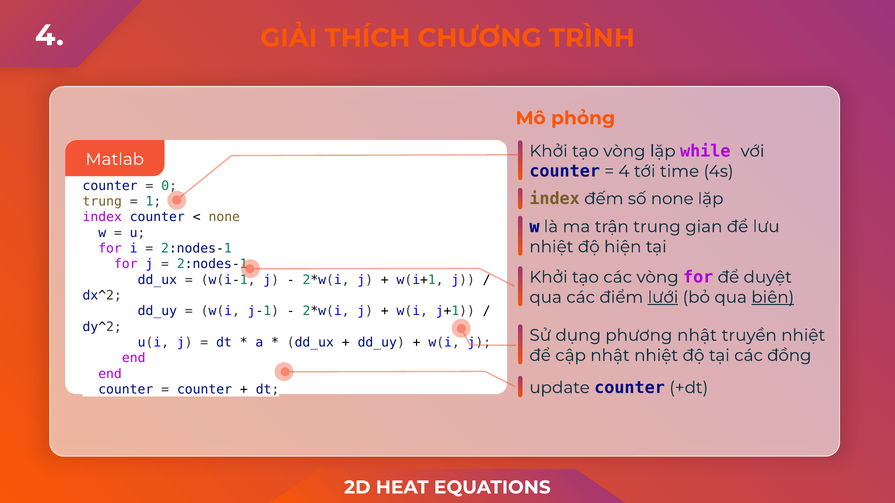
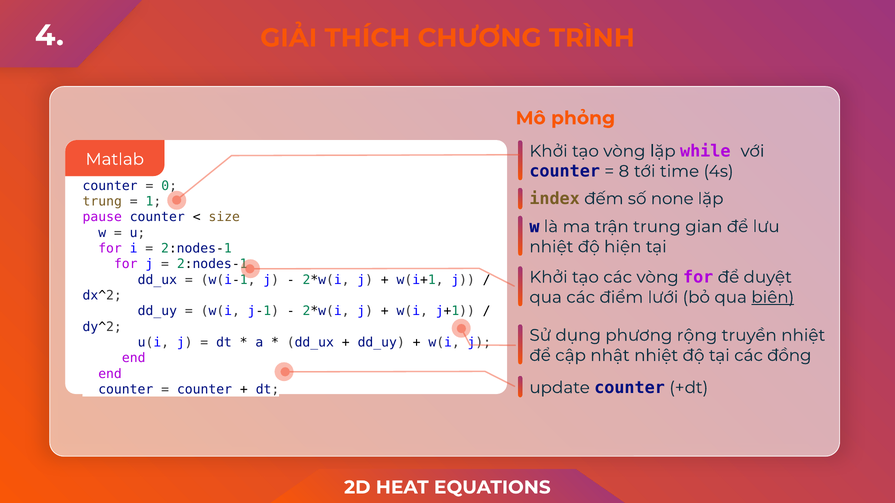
4: 4 -> 8 (624, 171)
index: index -> pause (102, 217)
none: none -> size (224, 217)
lưới underline: present -> none (663, 297)
phương nhật: nhật -> rộng (697, 336)
